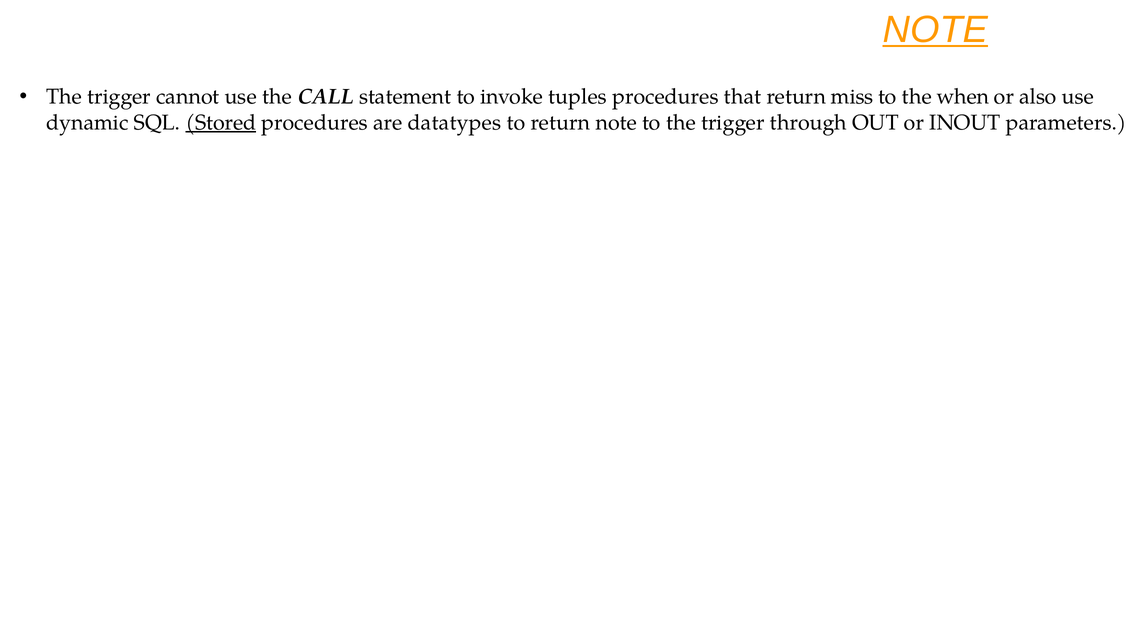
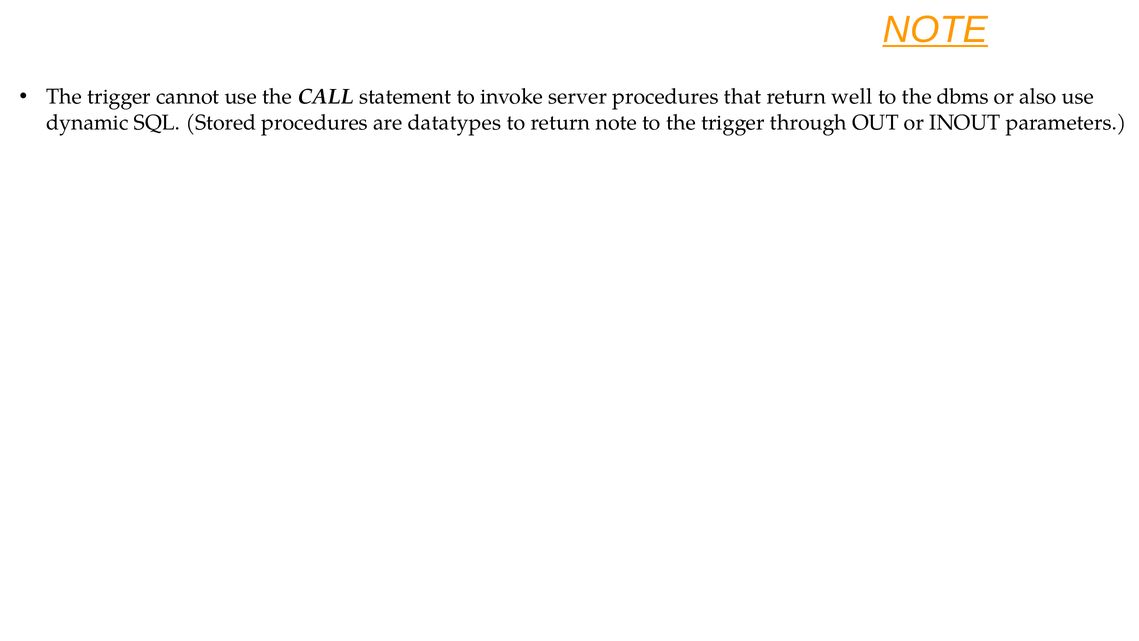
tuples: tuples -> server (578, 97)
miss: miss -> well (852, 97)
when: when -> dbms (963, 97)
Stored underline: present -> none (221, 122)
